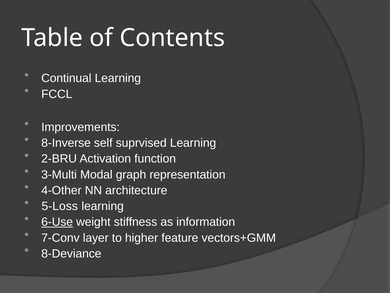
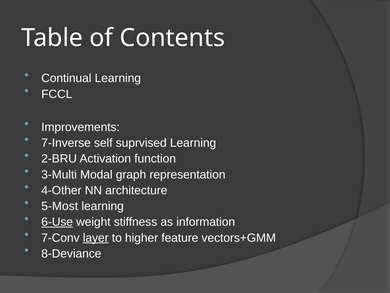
8-Inverse: 8-Inverse -> 7-Inverse (66, 143)
5-Loss: 5-Loss -> 5-Most (60, 206)
layer underline: none -> present (96, 237)
